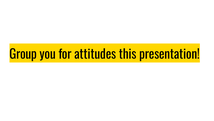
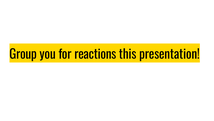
attitudes: attitudes -> reactions (95, 54)
